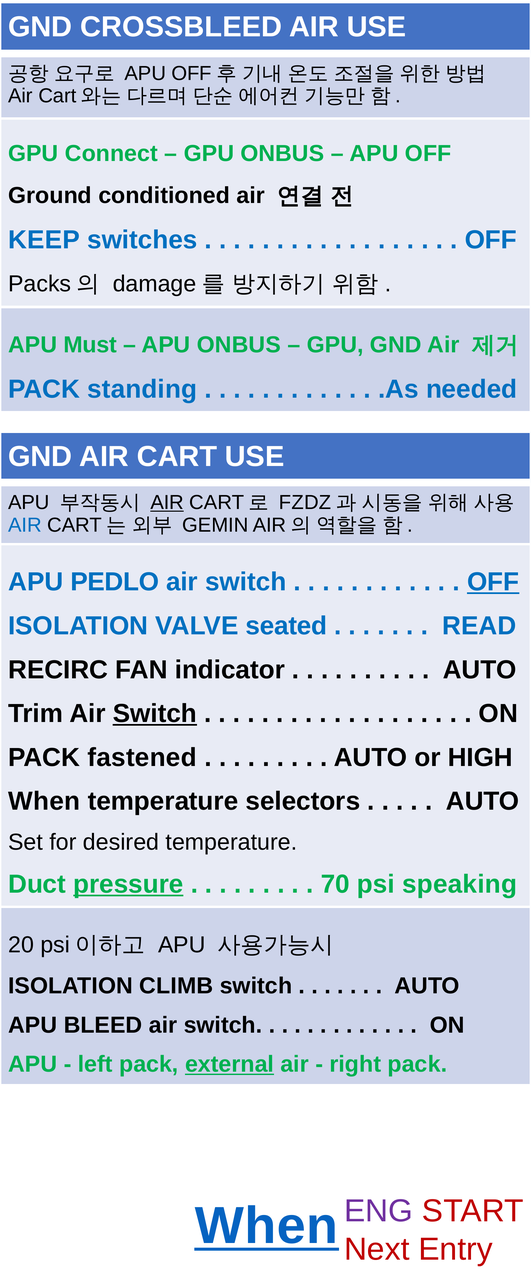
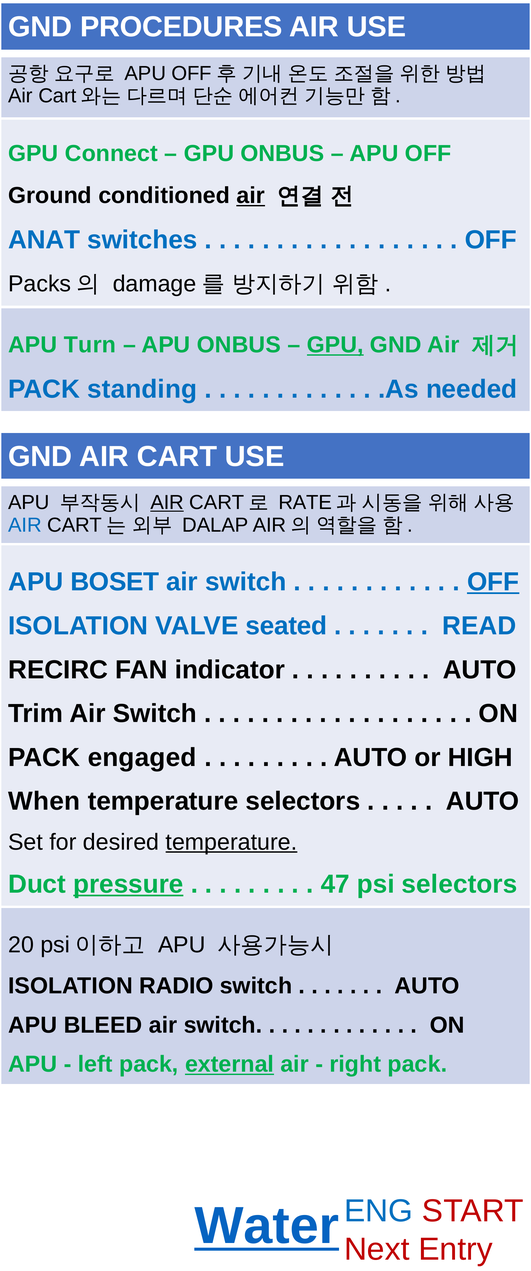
CROSSBLEED: CROSSBLEED -> PROCEDURES (181, 27)
air underline: none -> present (251, 196)
KEEP: KEEP -> ANAT (44, 240)
Must: Must -> Turn (90, 345)
GPU underline: none -> present (335, 345)
FZDZ: FZDZ -> RATE (305, 502)
GEMIN: GEMIN -> DALAP (215, 525)
PEDLO: PEDLO -> BOSET (115, 582)
Switch underline: present -> none (155, 713)
fastened: fastened -> engaged (142, 757)
temperature underline: none -> present (231, 842)
70: 70 -> 47 (335, 884)
psi speaking: speaking -> selectors (460, 884)
CLIMB: CLIMB -> RADIO (176, 986)
ENG colour: purple -> blue (379, 1211)
When: When -> Water (267, 1226)
